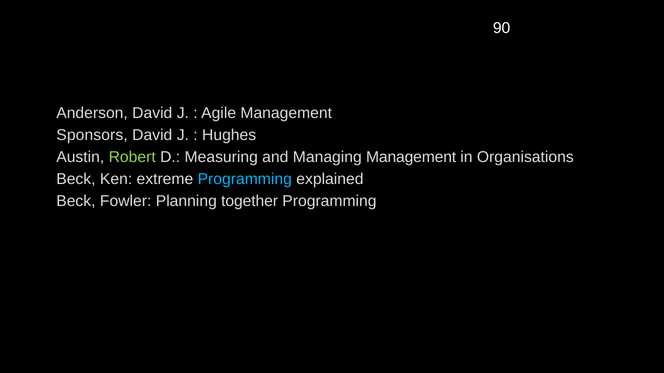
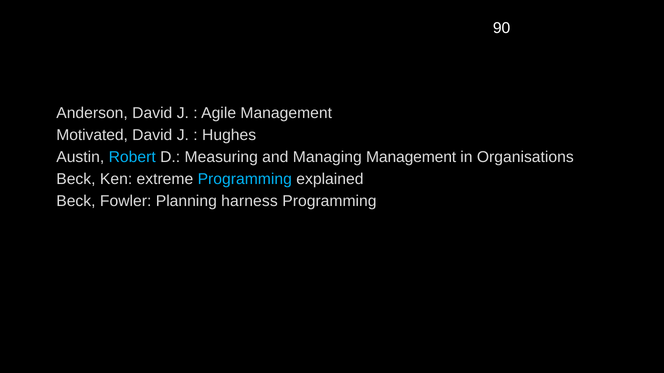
Sponsors: Sponsors -> Motivated (92, 135)
Robert colour: light green -> light blue (132, 157)
together: together -> harness (249, 201)
